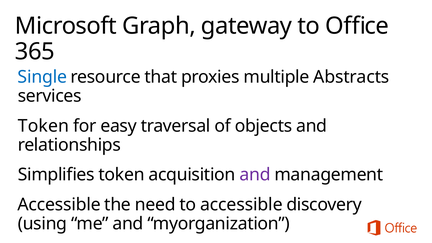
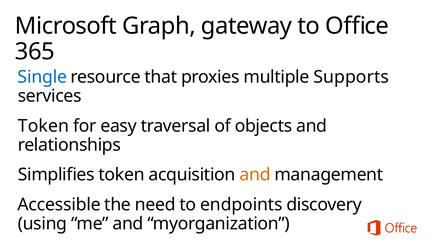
Abstracts: Abstracts -> Supports (351, 77)
and colour: purple -> orange (255, 175)
to accessible: accessible -> endpoints (241, 205)
